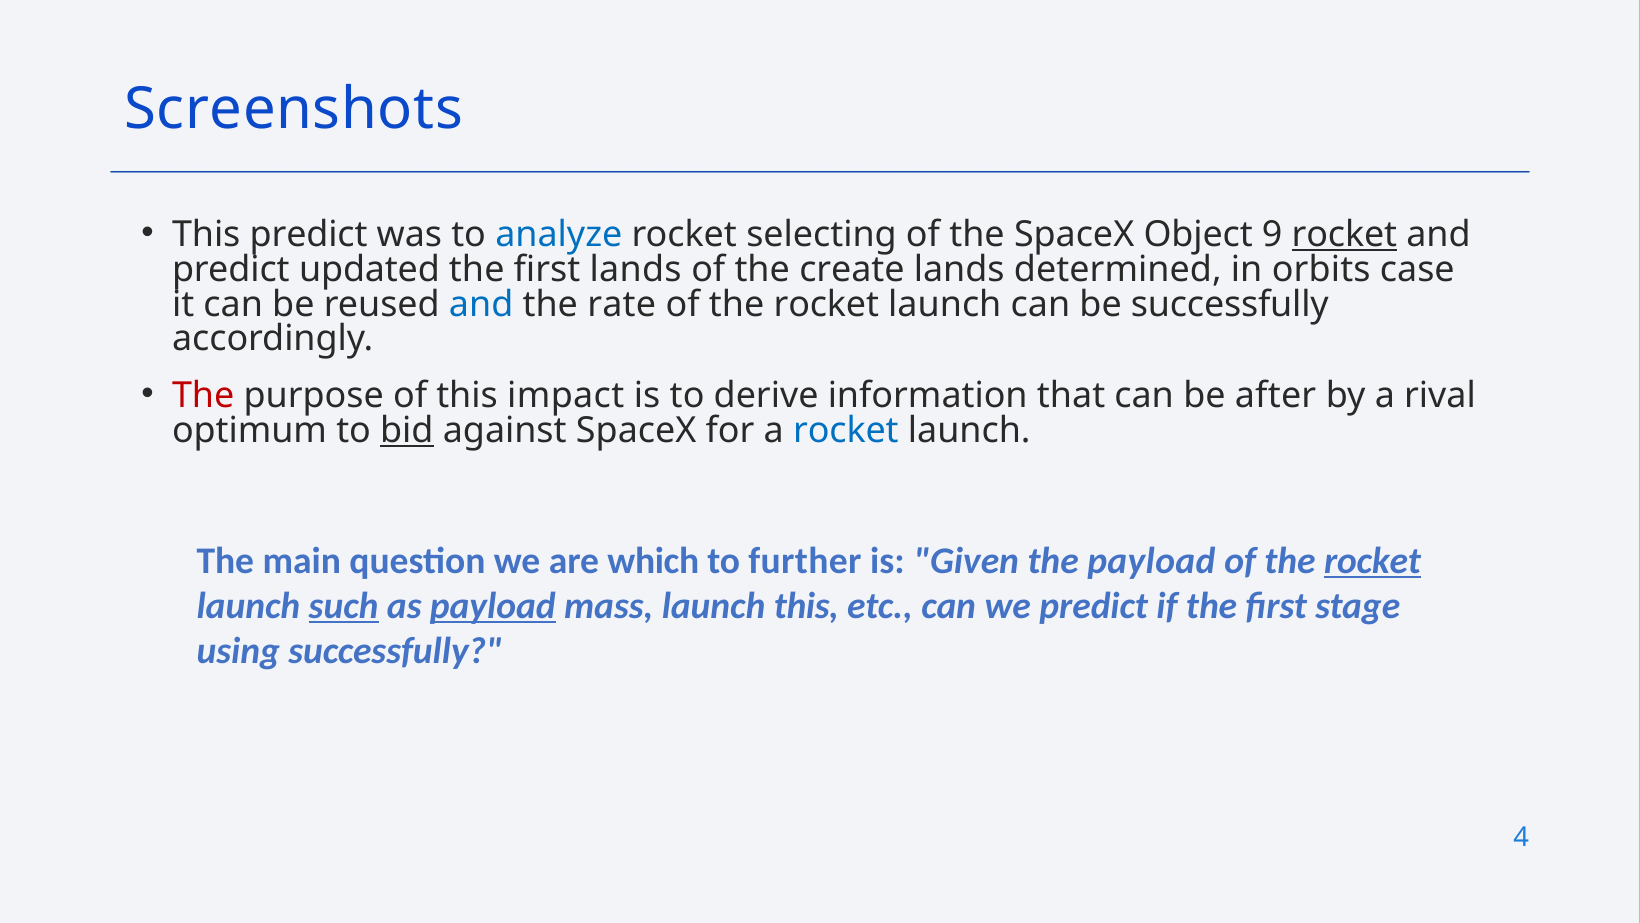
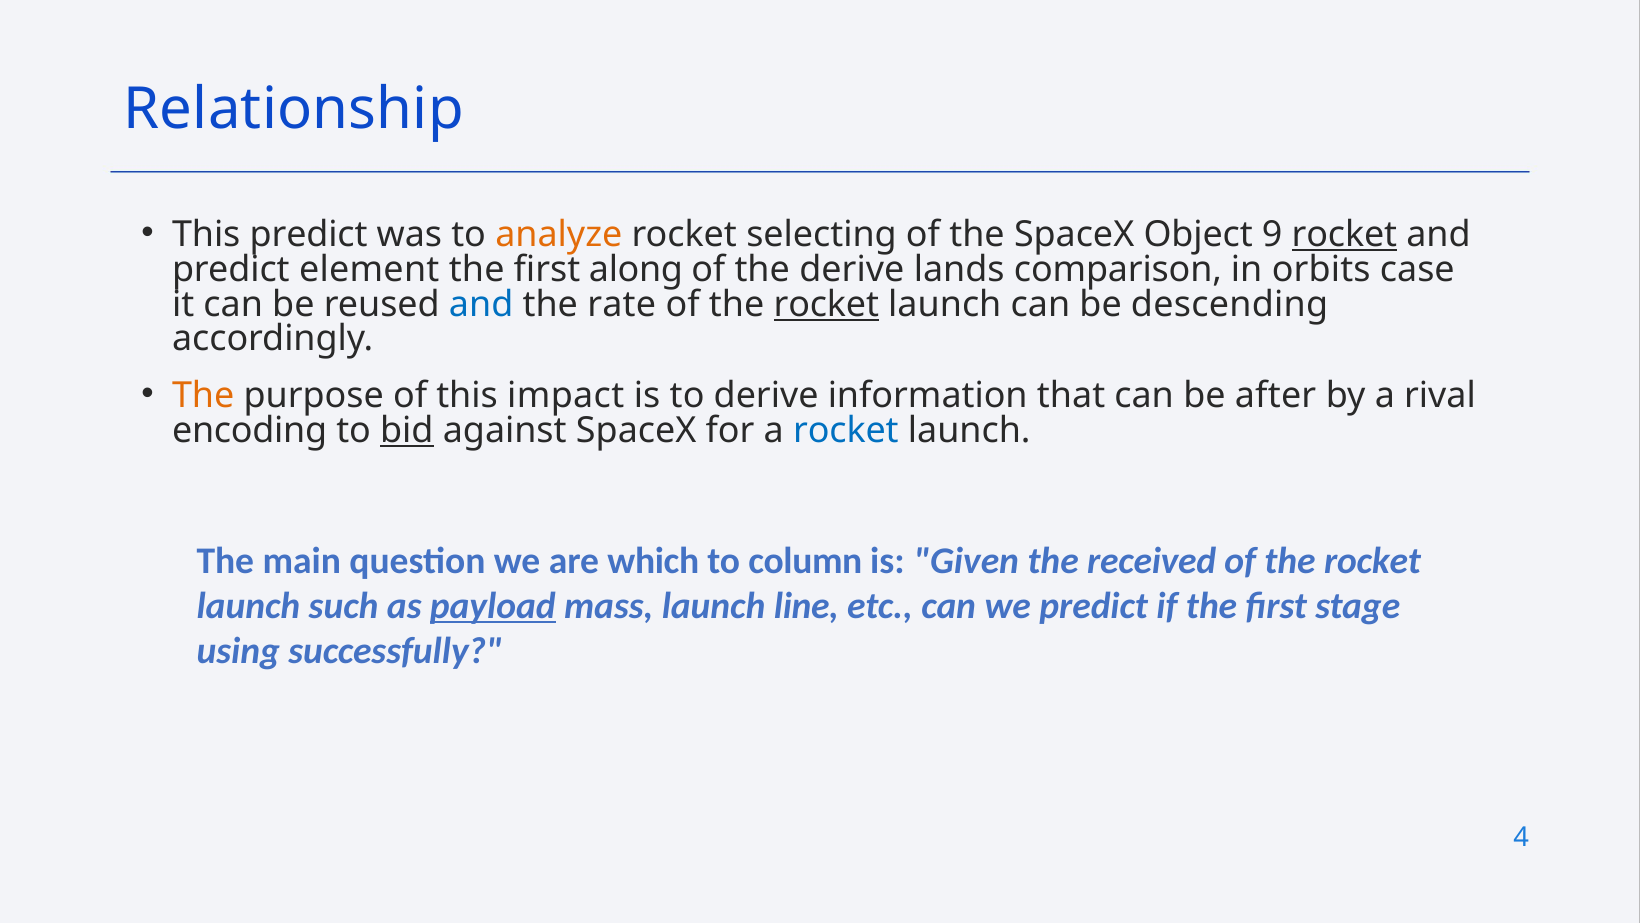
Screenshots: Screenshots -> Relationship (294, 110)
analyze colour: blue -> orange (559, 234)
updated: updated -> element (369, 269)
first lands: lands -> along (636, 269)
the create: create -> derive (852, 269)
determined: determined -> comparison (1118, 269)
rocket underline: none -> present (826, 304)
be successfully: successfully -> descending (1230, 304)
The colour: red -> orange (203, 395)
optimum: optimum -> encoding (250, 430)
further: further -> column (805, 560)
the payload: payload -> received (1152, 560)
rocket underline: present -> none (1372, 560)
such underline: present -> none (344, 605)
launch this: this -> line (806, 605)
